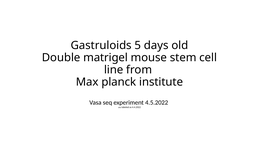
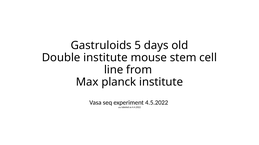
Double matrigel: matrigel -> institute (105, 58)
